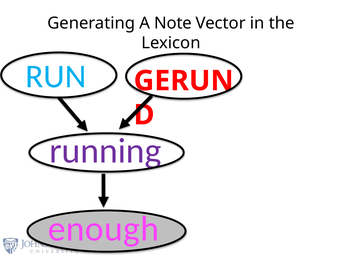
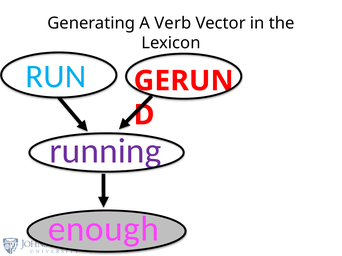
Note: Note -> Verb (173, 23)
